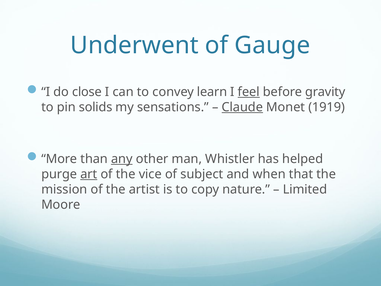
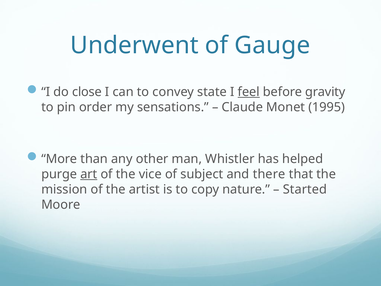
learn: learn -> state (212, 92)
solids: solids -> order (96, 107)
Claude underline: present -> none (242, 107)
1919: 1919 -> 1995 (327, 107)
any underline: present -> none (122, 159)
when: when -> there (269, 174)
Limited: Limited -> Started (305, 189)
